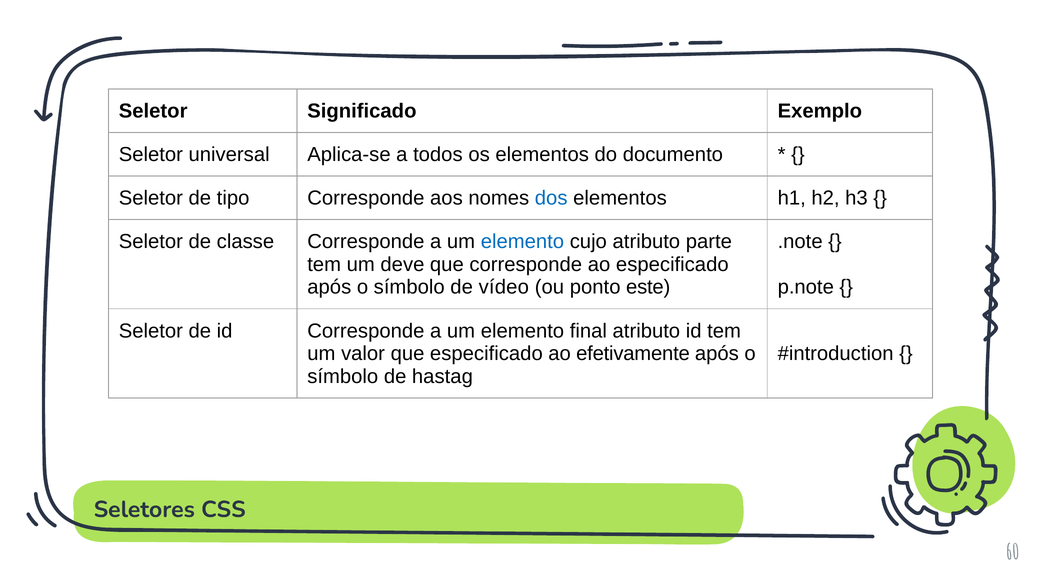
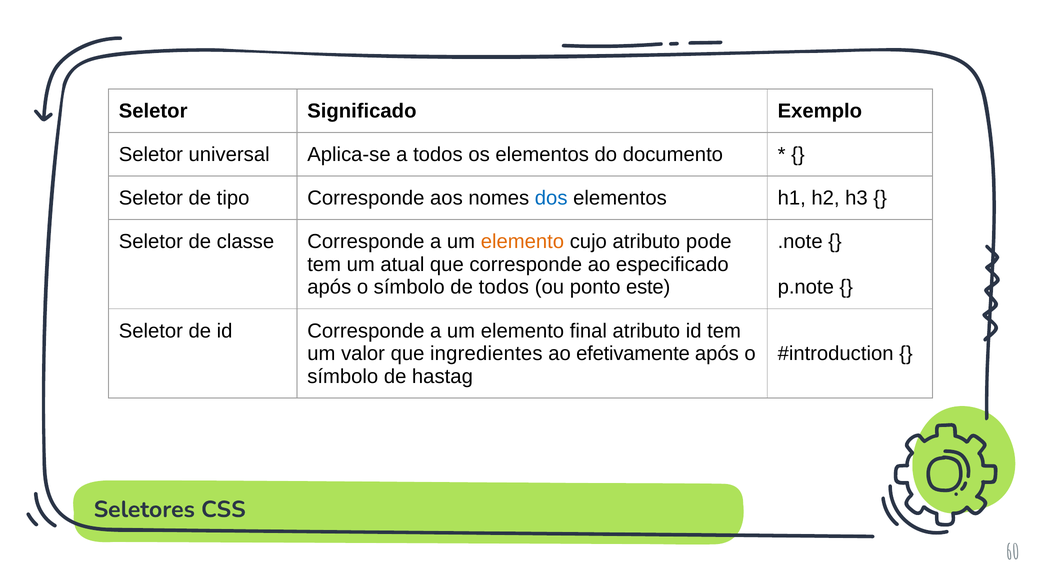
elemento colour: blue -> orange (522, 242)
parte: parte -> pode (709, 242)
deve: deve -> atual (402, 264)
de vídeo: vídeo -> todos (504, 287)
que especificado: especificado -> ingredientes (486, 353)
